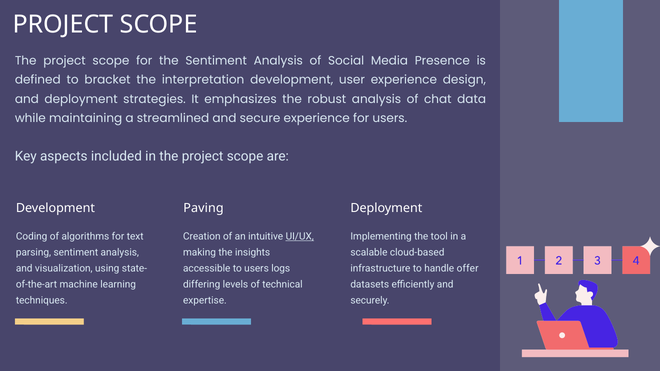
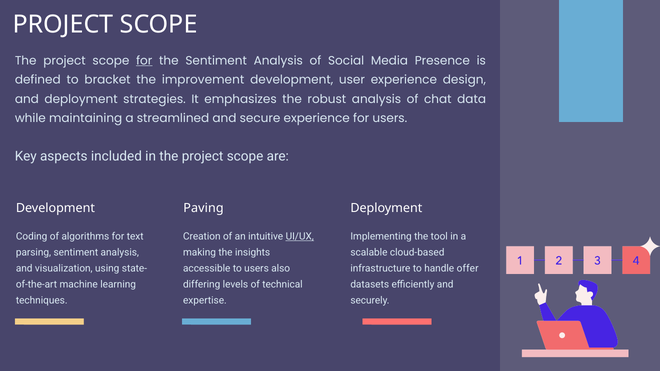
for underline: none -> present (144, 61)
interpretation: interpretation -> improvement (203, 80)
logs: logs -> also (281, 269)
